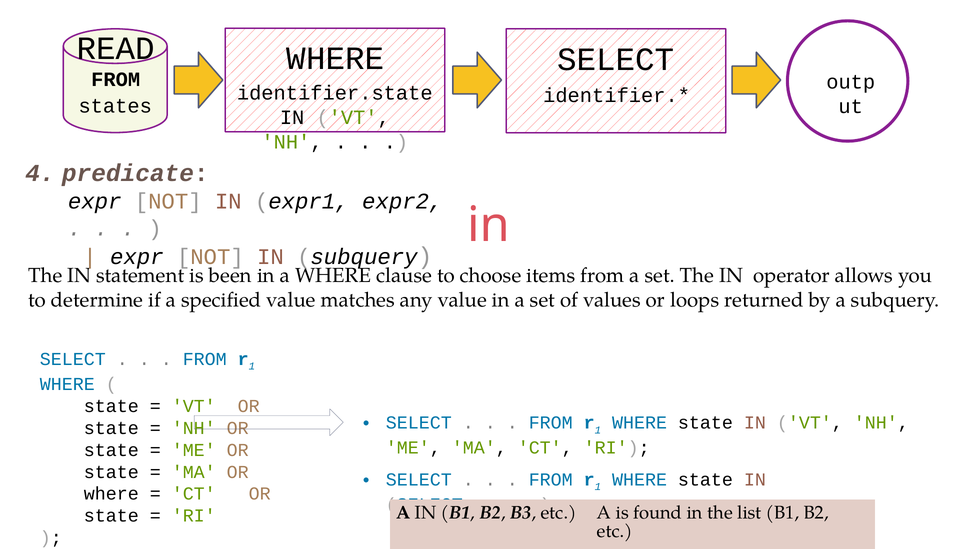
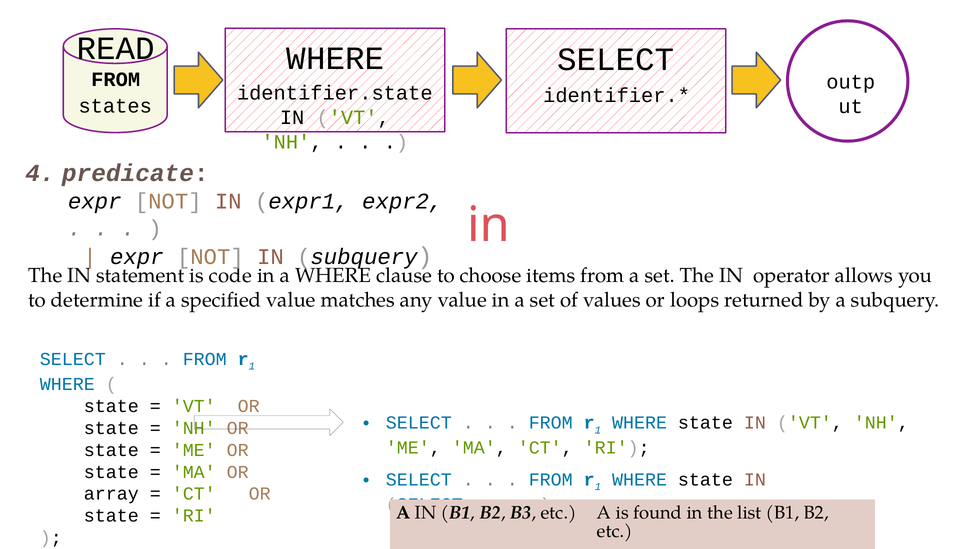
been: been -> code (230, 276)
where: where -> array (111, 494)
